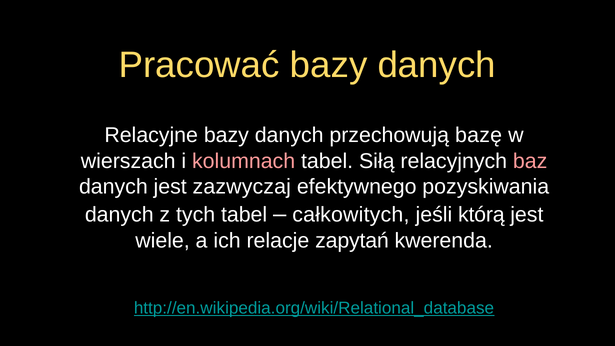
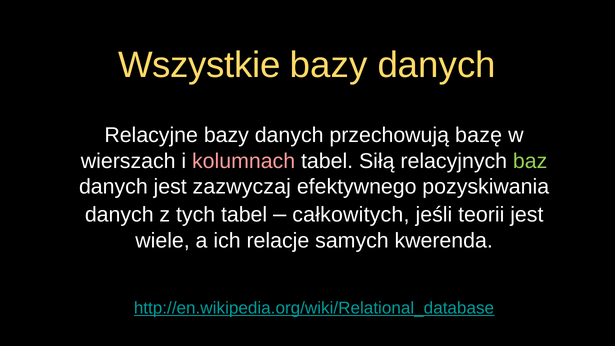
Pracować: Pracować -> Wszystkie (199, 65)
baz colour: pink -> light green (530, 161)
którą: którą -> teorii (481, 215)
zapytań: zapytań -> samych (352, 241)
